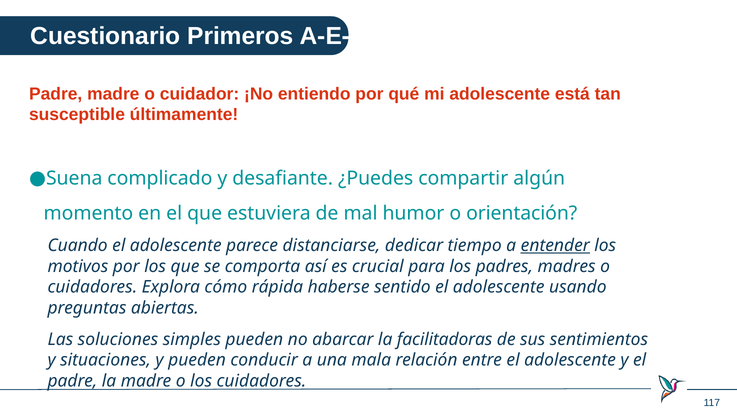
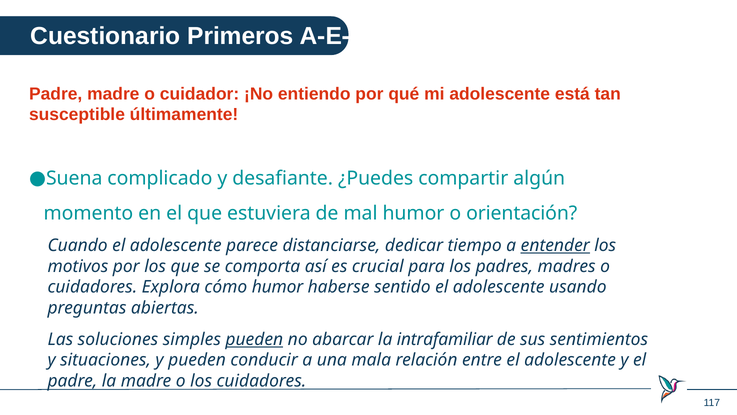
cómo rápida: rápida -> humor (278, 287)
pueden underline: none -> present (254, 339)
facilitadoras: facilitadoras -> intrafamiliar (445, 339)
